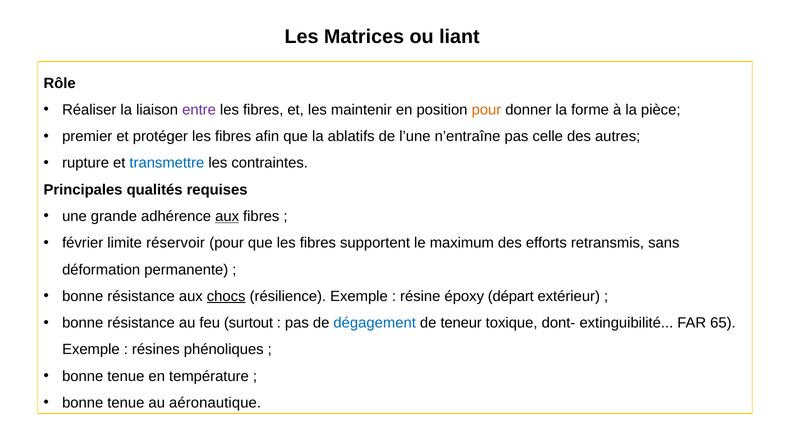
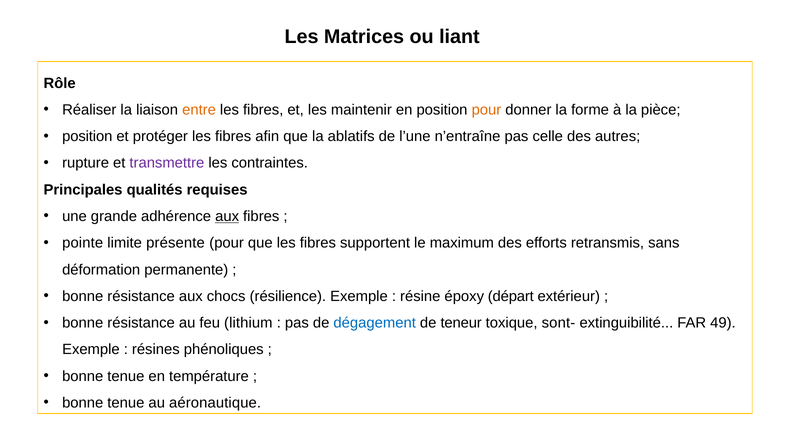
entre colour: purple -> orange (199, 110)
premier: premier -> position (87, 137)
transmettre colour: blue -> purple (167, 163)
février: février -> pointe (83, 243)
réservoir: réservoir -> présente (176, 243)
chocs underline: present -> none (226, 297)
surtout: surtout -> lithium (248, 323)
dont-: dont- -> sont- (558, 323)
65: 65 -> 49 (723, 323)
